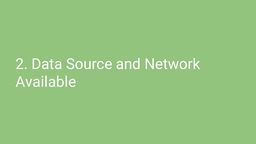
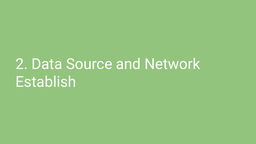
Available: Available -> Establish (46, 82)
